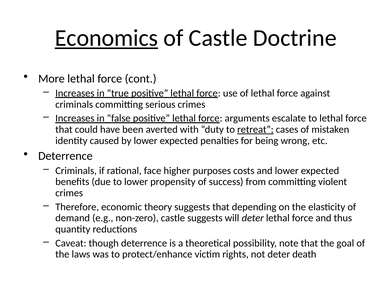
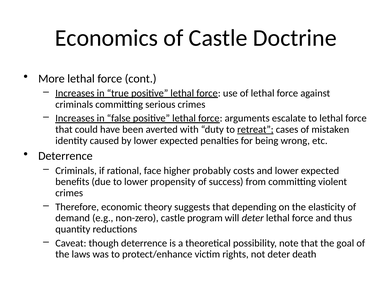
Economics underline: present -> none (106, 38)
purposes: purposes -> probably (212, 171)
castle suggests: suggests -> program (205, 218)
